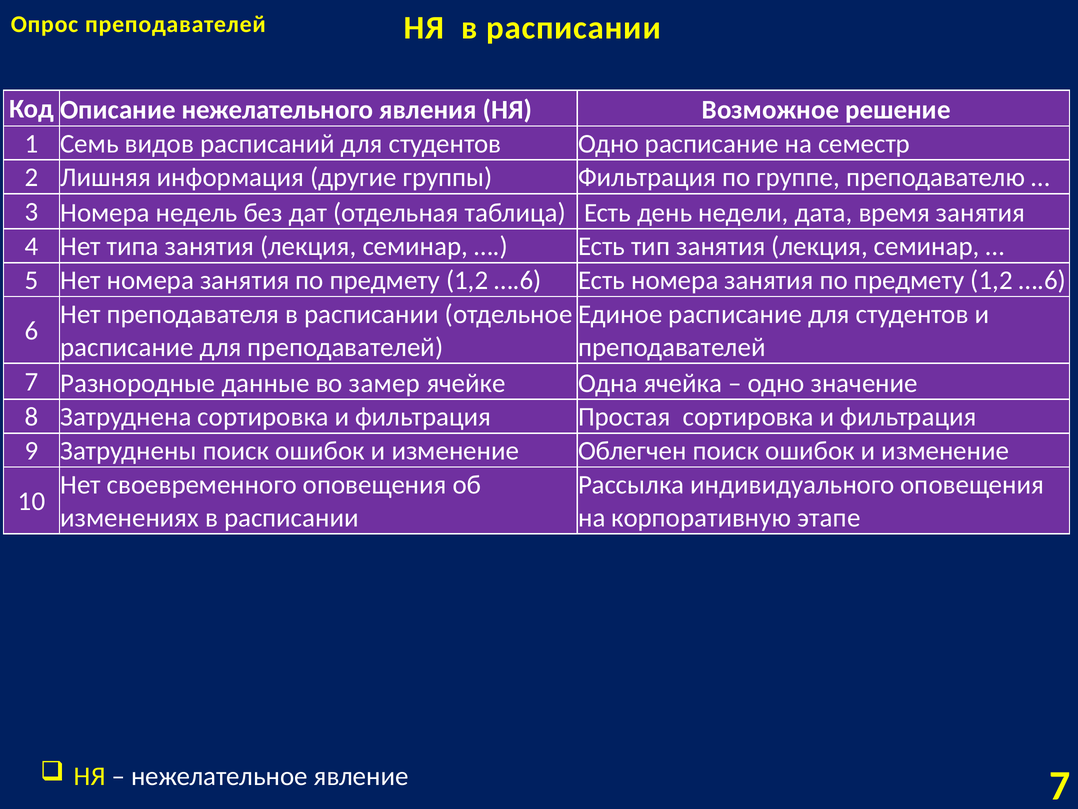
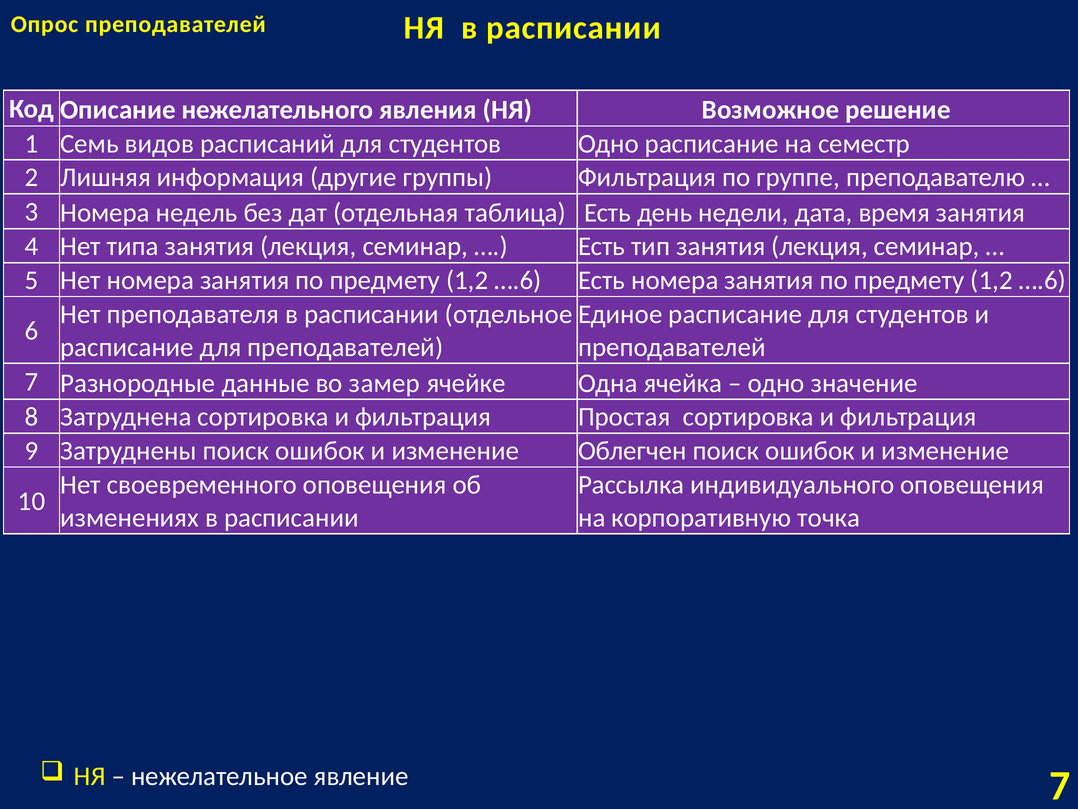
этапе: этапе -> точка (829, 517)
